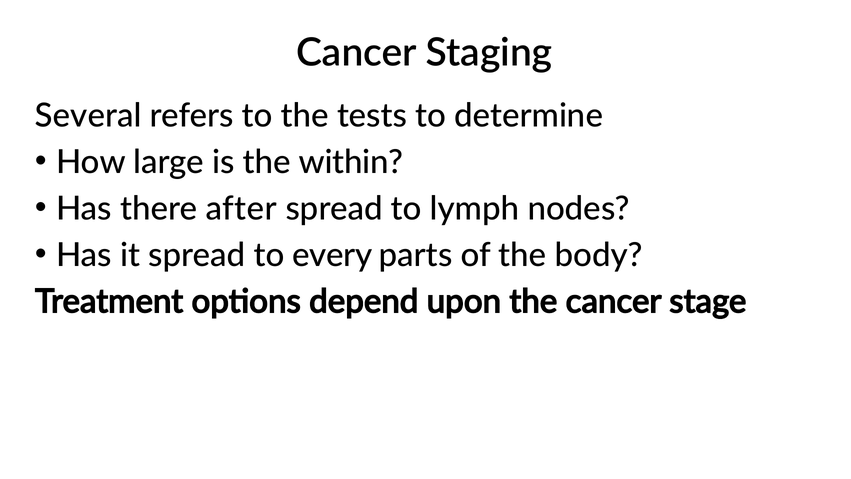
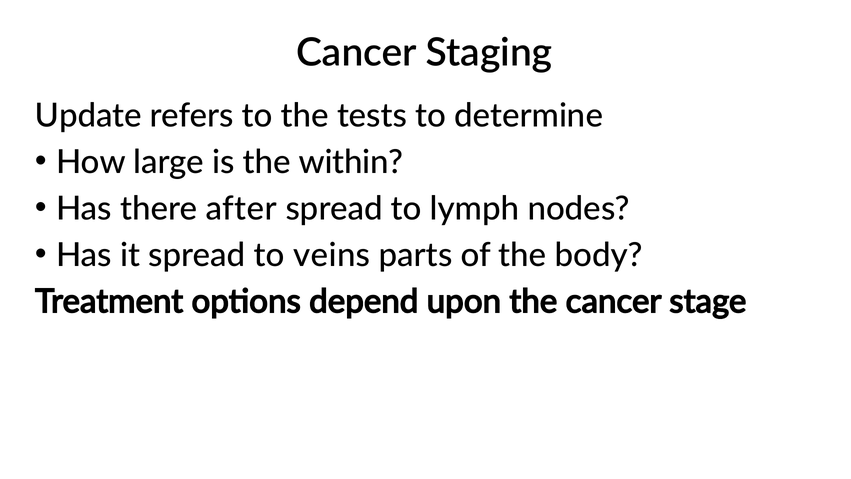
Several: Several -> Update (88, 116)
every: every -> veins (332, 255)
